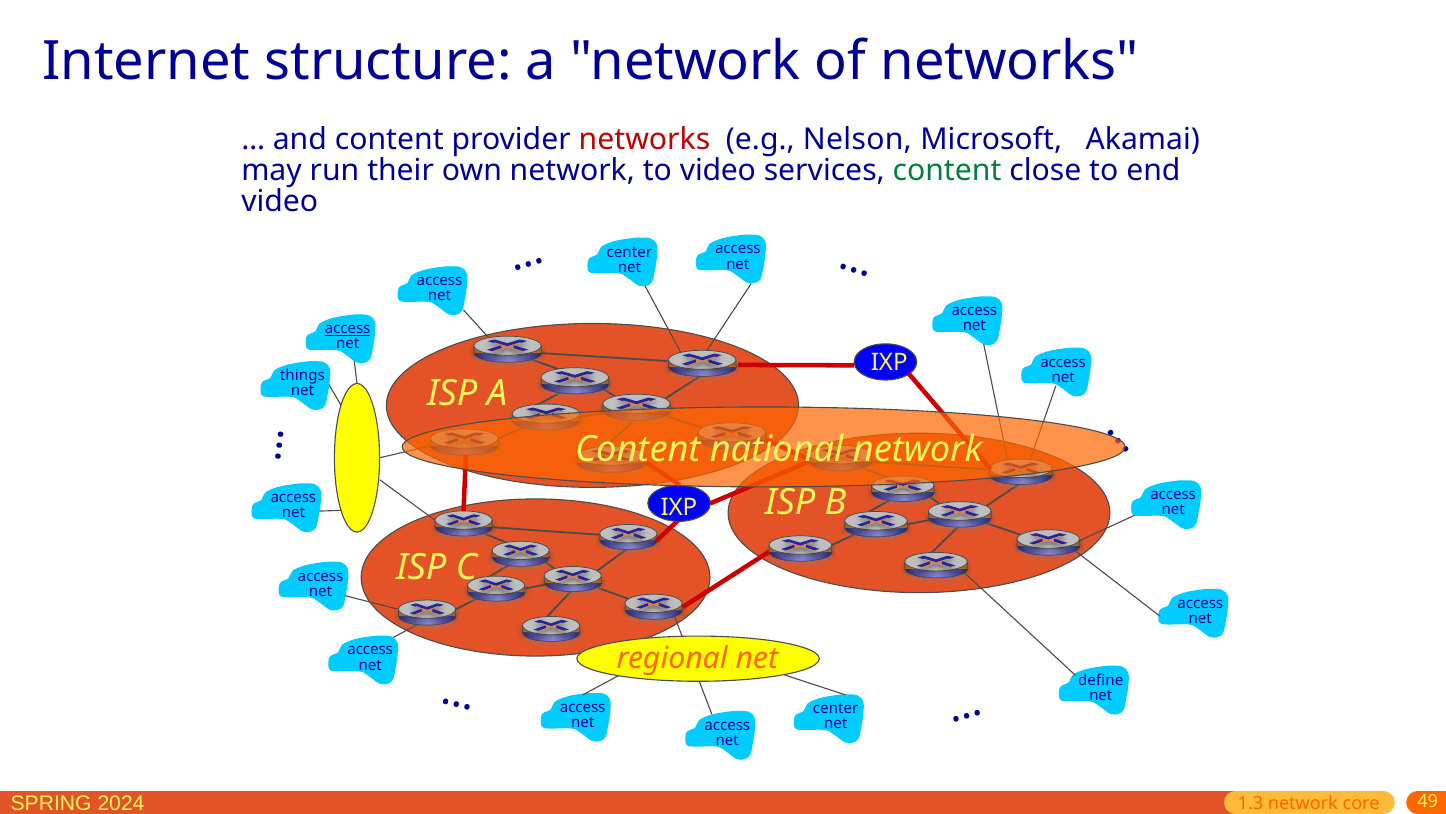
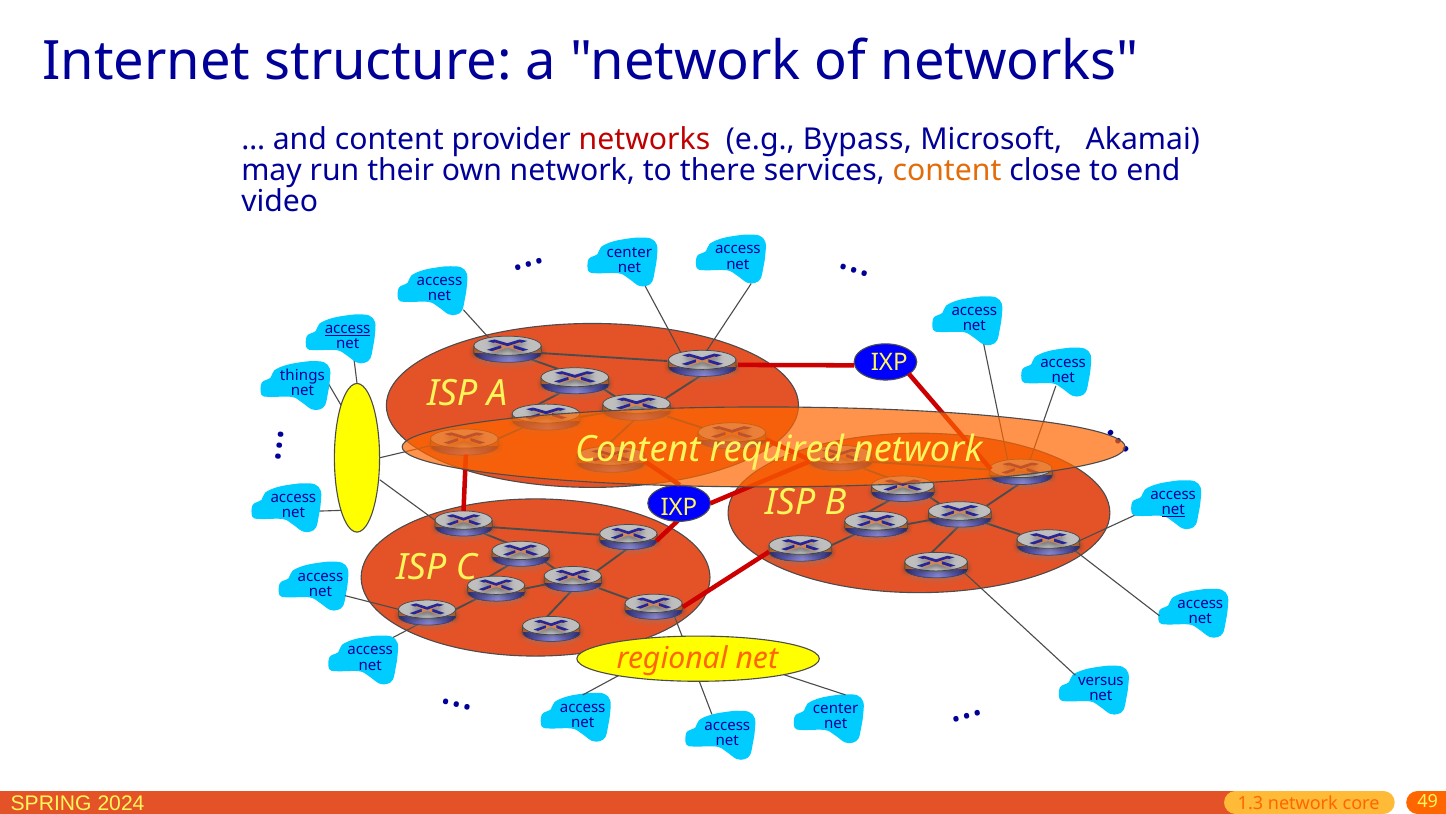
Nelson: Nelson -> Bypass (857, 140)
to video: video -> there (718, 171)
content colour: green -> orange (947, 171)
national: national -> required (777, 450)
net underline: none -> present (1173, 509)
define: define -> versus (1101, 680)
